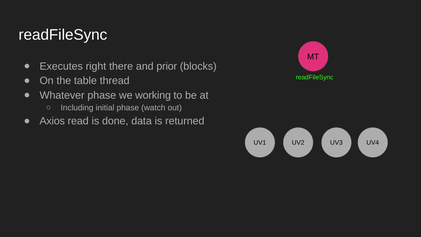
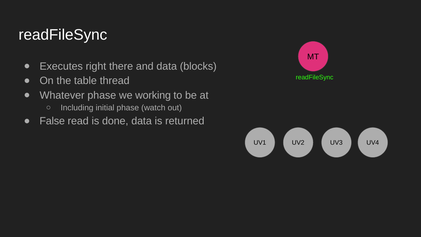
and prior: prior -> data (167, 66)
Axios: Axios -> False (52, 121)
